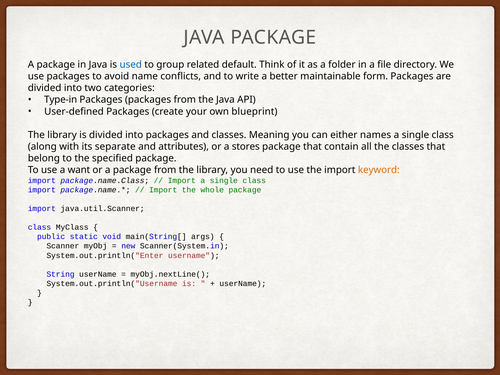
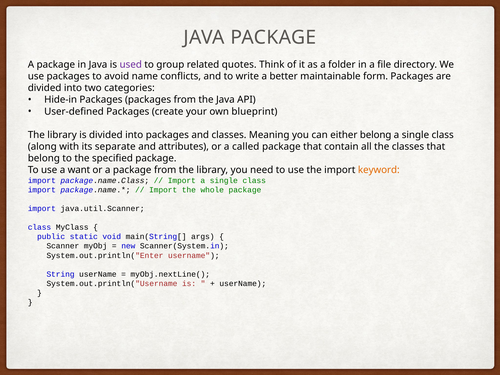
used colour: blue -> purple (131, 65)
default: default -> quotes (239, 65)
Type-in: Type-in -> Hide-in (61, 100)
either names: names -> belong (376, 135)
stores: stores -> called (246, 147)
